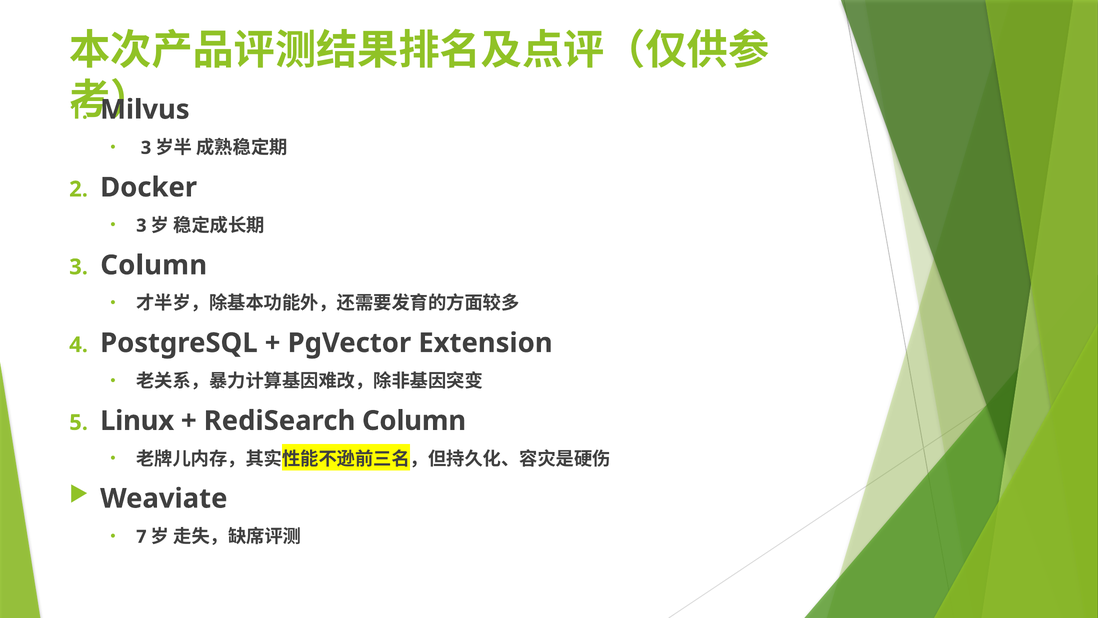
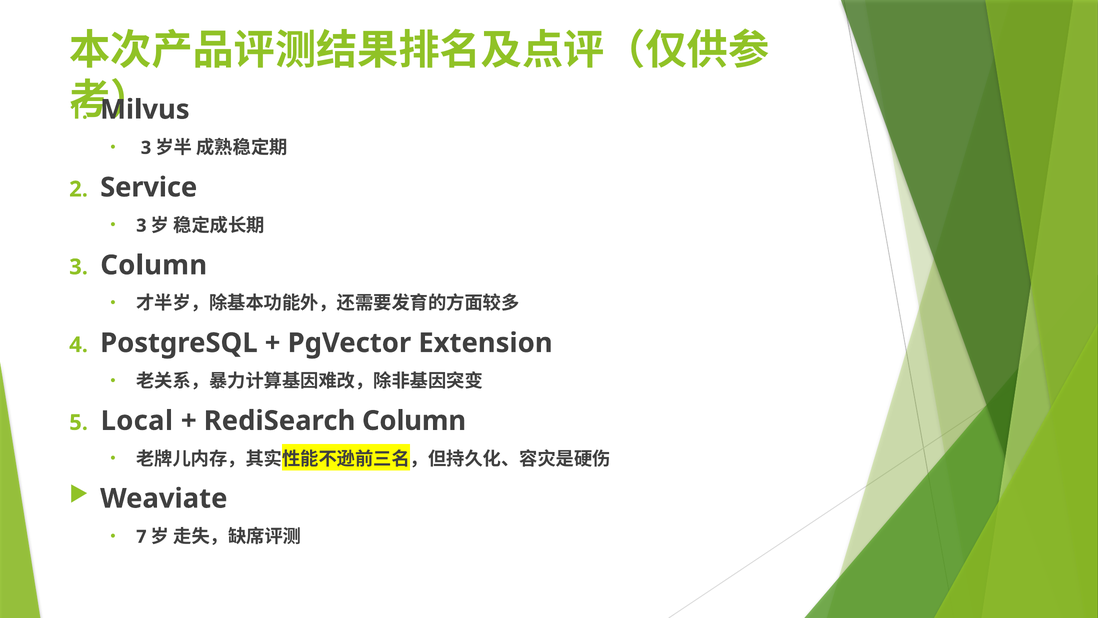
Docker: Docker -> Service (149, 187)
Linux: Linux -> Local (137, 421)
